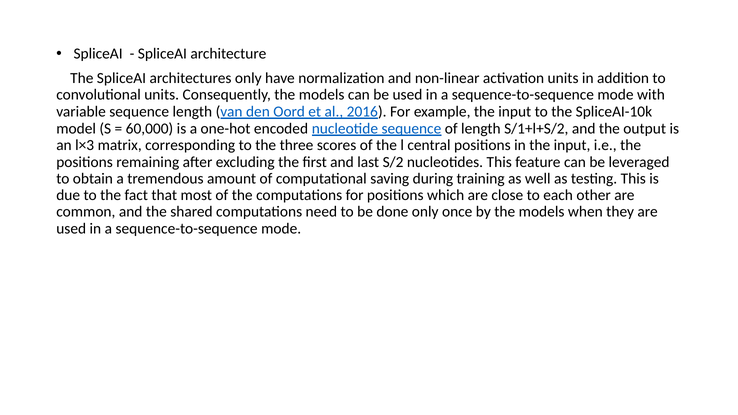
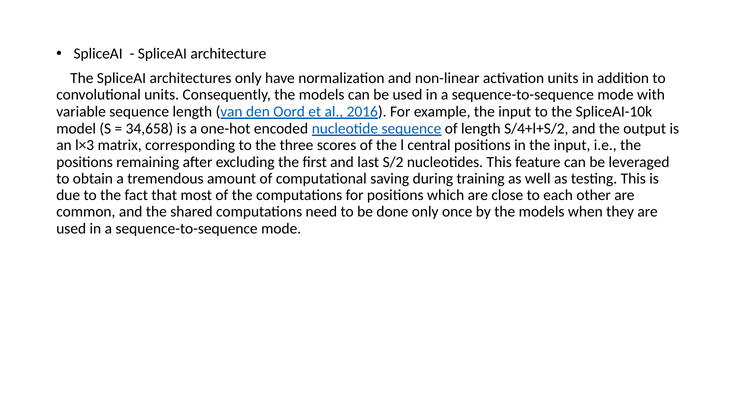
60,000: 60,000 -> 34,658 (149, 129)
S/1+l+S/2: S/1+l+S/2 -> S/4+l+S/2 (536, 129)
